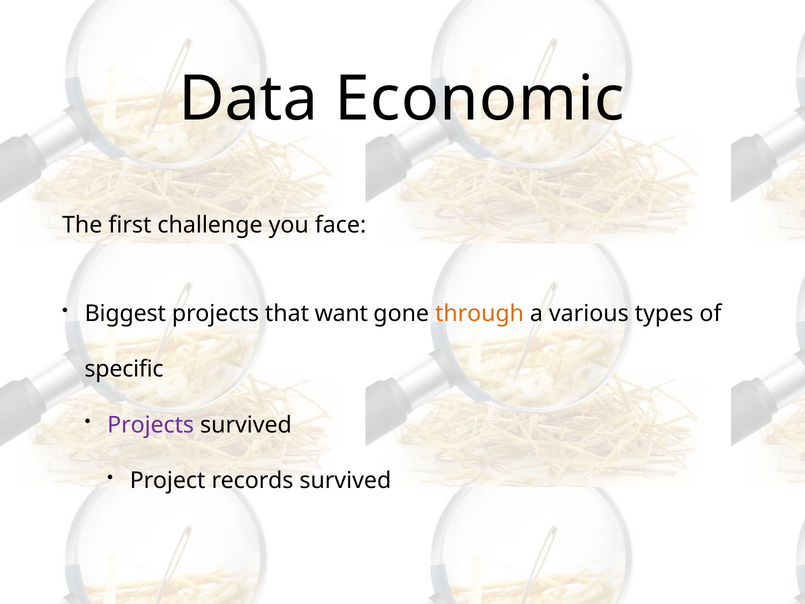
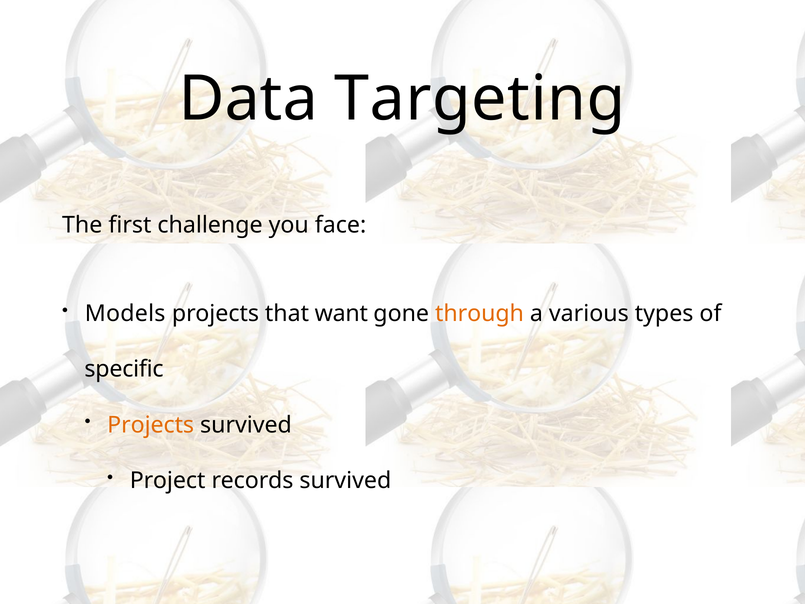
Economic: Economic -> Targeting (480, 99)
Biggest: Biggest -> Models (125, 313)
Projects colour: purple -> orange (151, 425)
